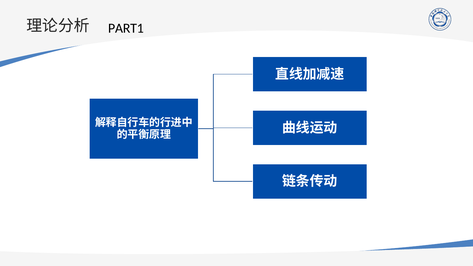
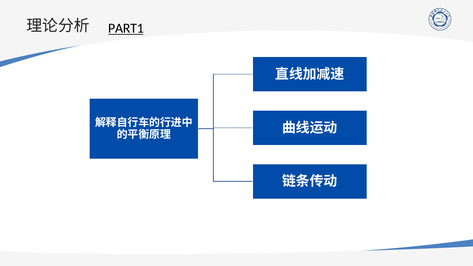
PART1 underline: none -> present (126, 28)
